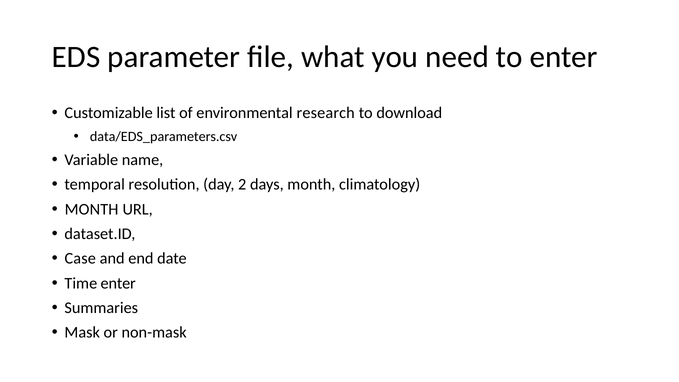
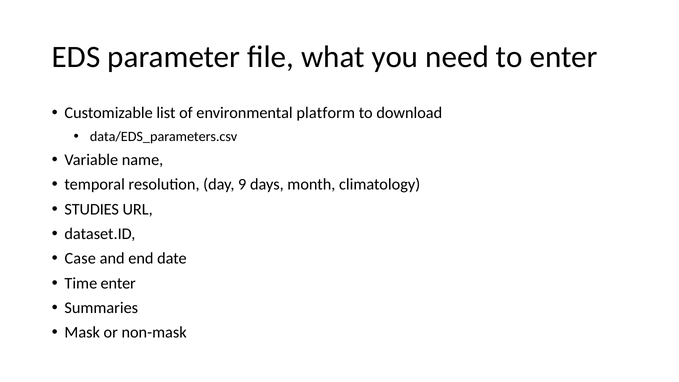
research: research -> platform (326, 113)
2: 2 -> 9 (242, 185)
MONTH: MONTH -> STUDIES (92, 209)
